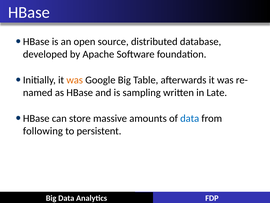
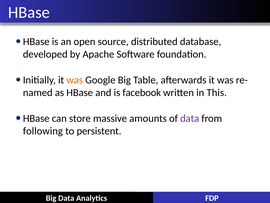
sampling: sampling -> facebook (142, 92)
Late: Late -> This (217, 92)
data colour: blue -> purple (190, 118)
